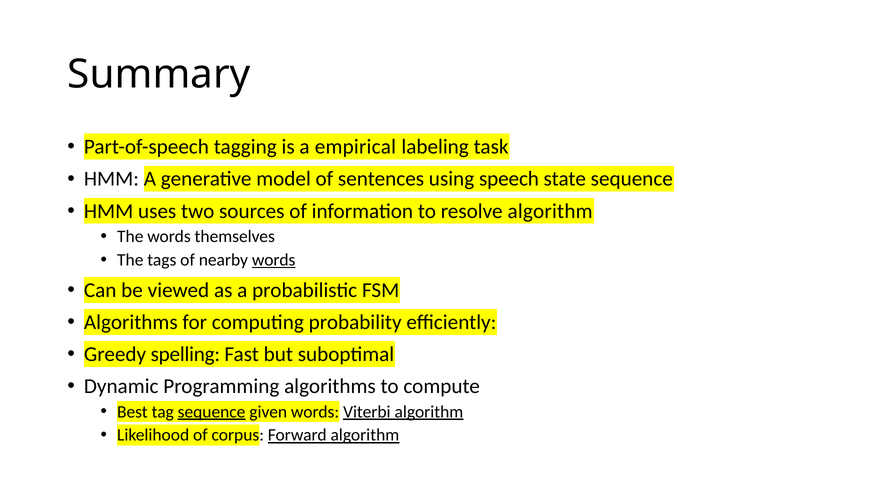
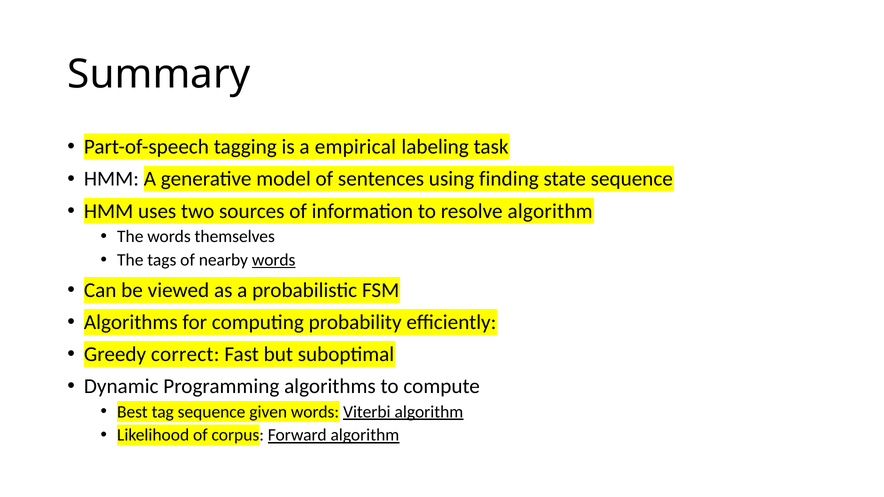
speech: speech -> finding (509, 179)
spelling: spelling -> correct (185, 354)
sequence underline: present -> none (212, 412)
